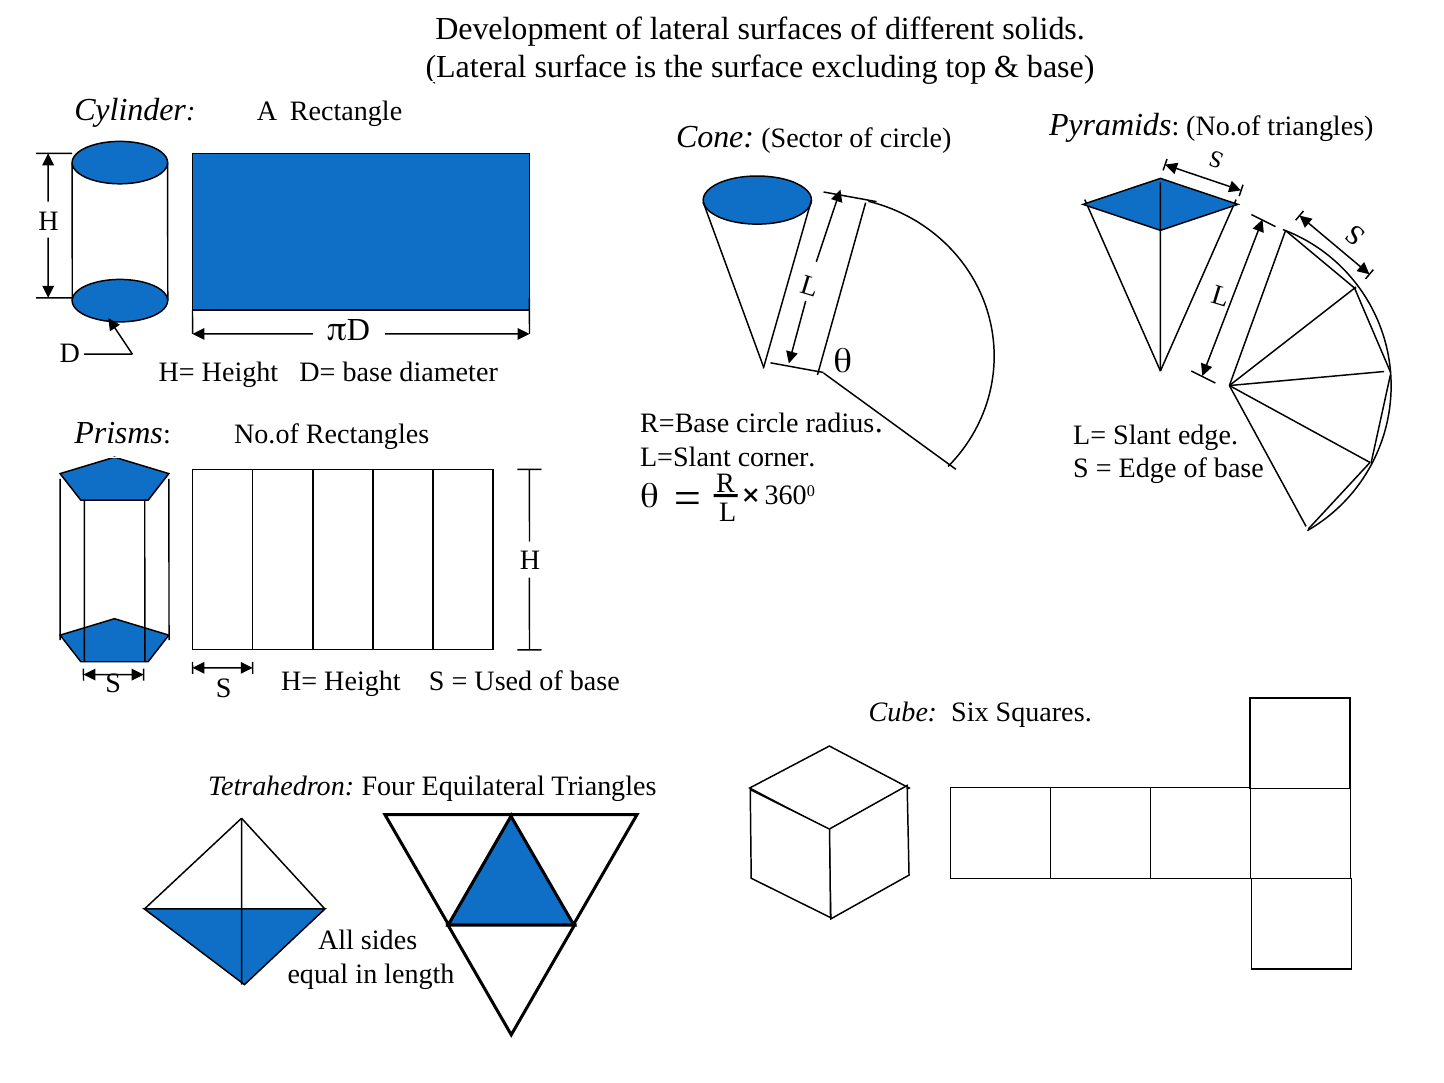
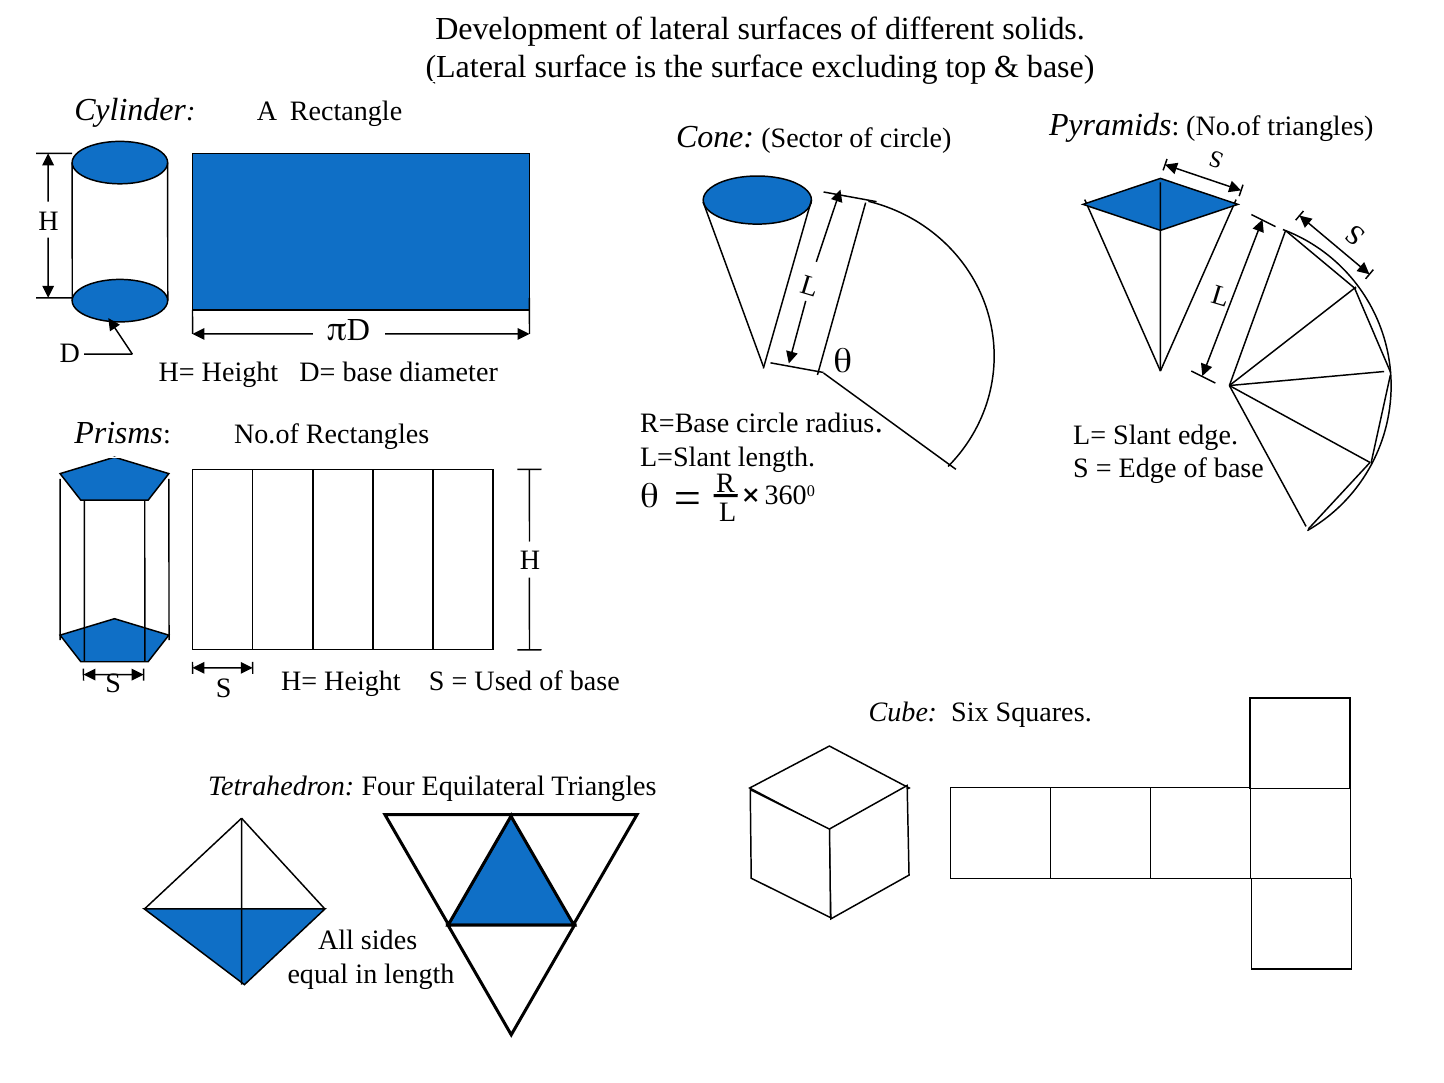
L=Slant corner: corner -> length (777, 457)
